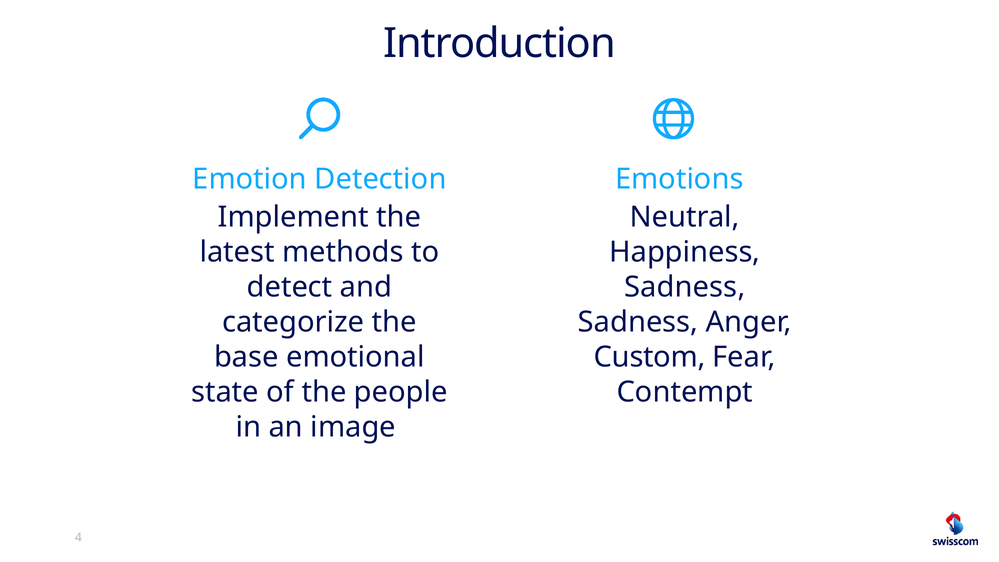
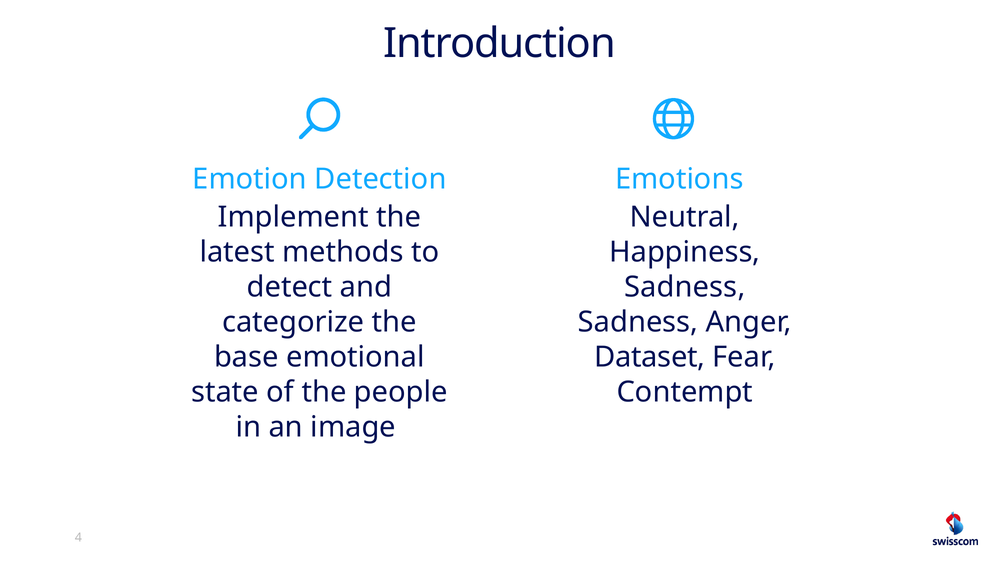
Custom: Custom -> Dataset (650, 357)
